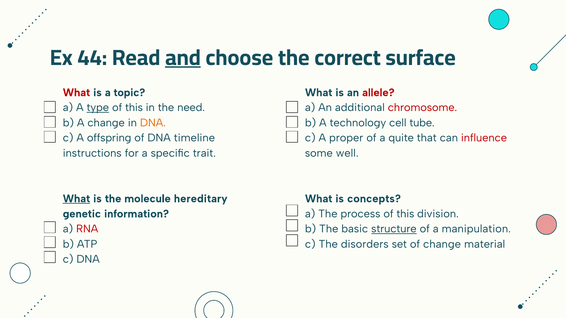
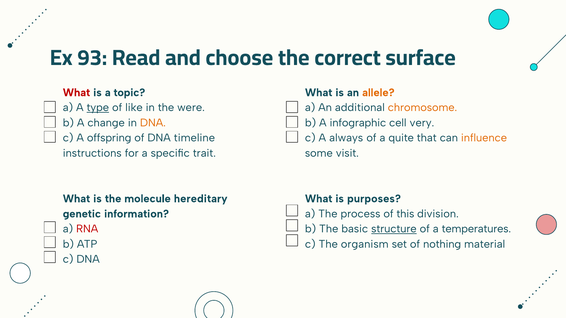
44: 44 -> 93 (92, 58)
and underline: present -> none (183, 58)
allele colour: red -> orange (378, 93)
this: this -> like (134, 108)
need: need -> were (191, 108)
chromosome colour: red -> orange (422, 108)
technology: technology -> infographic (358, 123)
tube: tube -> very (422, 123)
proper: proper -> always (346, 138)
influence colour: red -> orange (484, 138)
well: well -> visit (347, 153)
What underline: present -> none (76, 199)
concepts: concepts -> purposes (374, 199)
manipulation: manipulation -> temperatures (476, 229)
disorders: disorders -> organism (365, 244)
of change: change -> nothing (442, 244)
